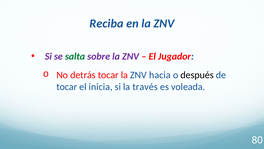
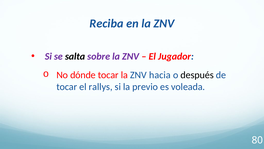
salta colour: green -> black (75, 56)
detrás: detrás -> dónde (83, 75)
inicia: inicia -> rallys (101, 87)
través: través -> previo (145, 87)
